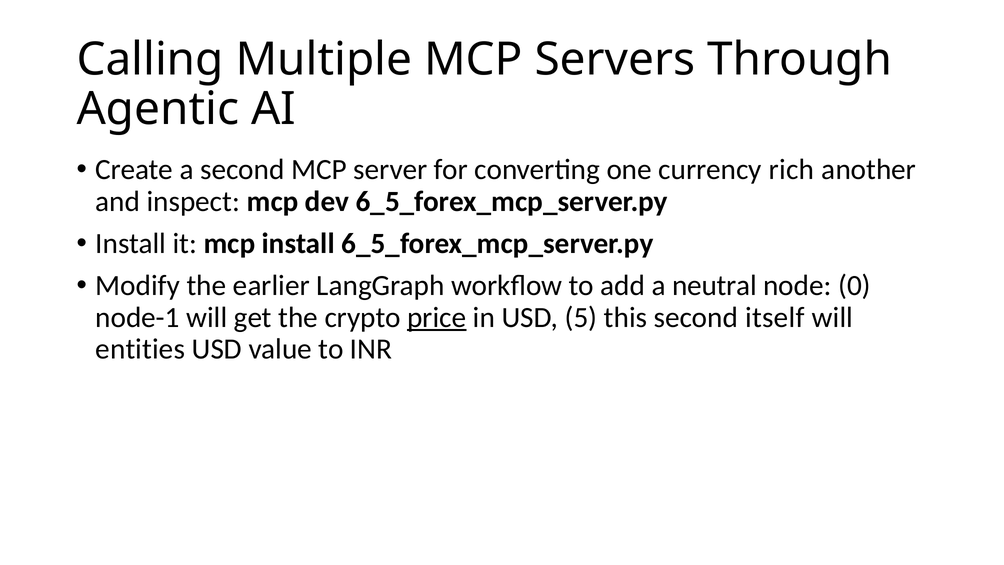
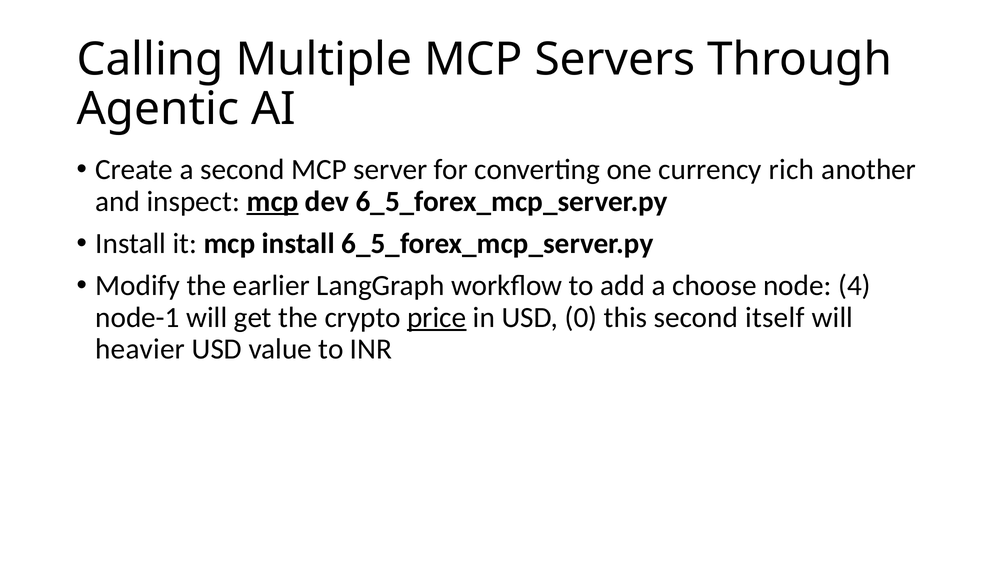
mcp underline: none -> present (273, 201)
neutral: neutral -> choose (714, 286)
0: 0 -> 4 (854, 286)
5: 5 -> 0 (581, 317)
entities: entities -> heavier (140, 349)
